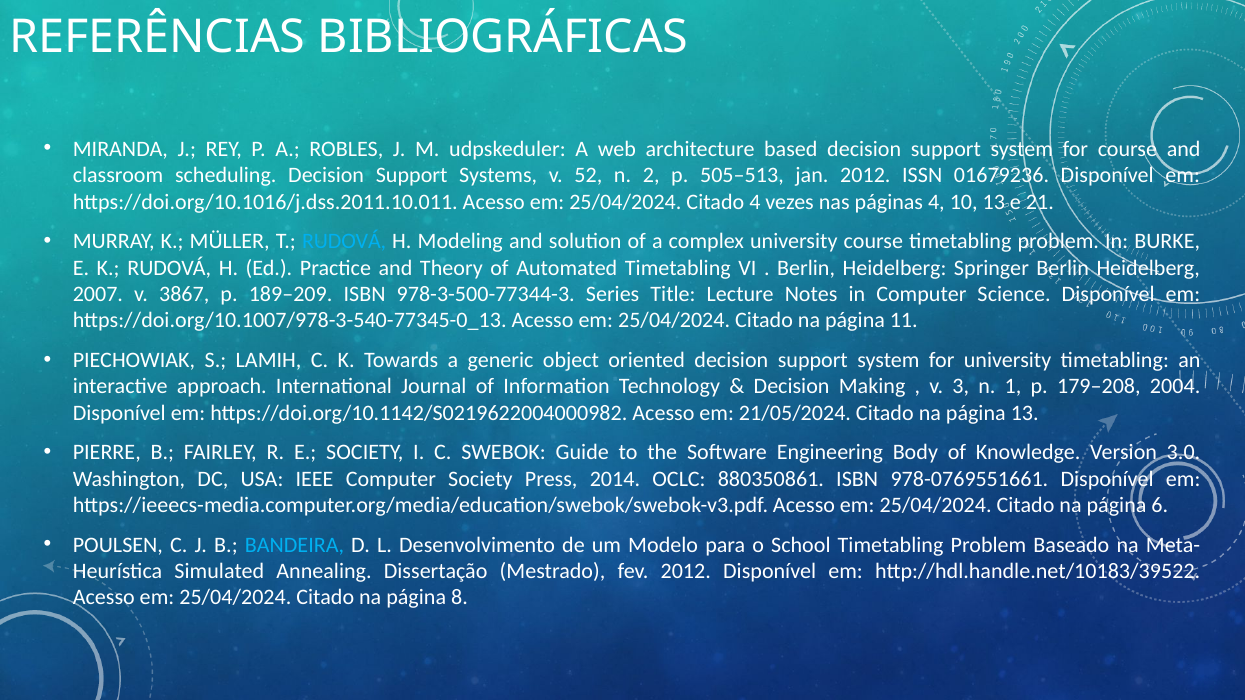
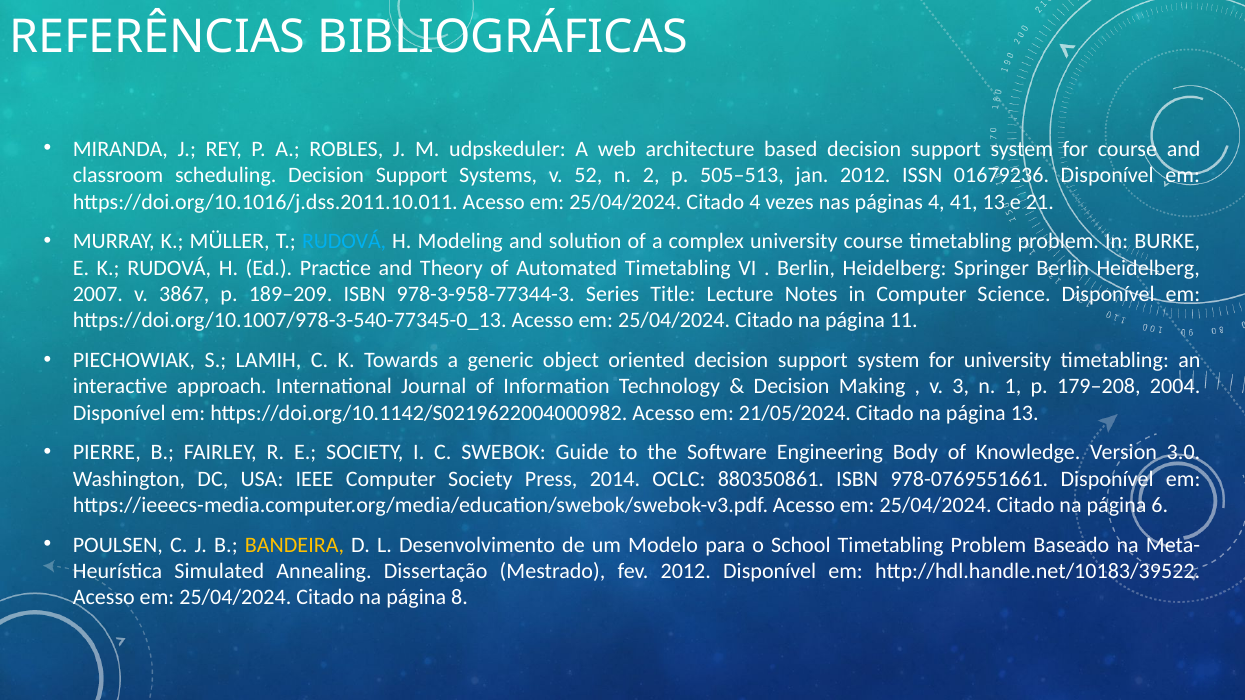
10: 10 -> 41 (964, 202)
978-3-500-77344-3: 978-3-500-77344-3 -> 978-3-958-77344-3 (486, 294)
BANDEIRA colour: light blue -> yellow (294, 545)
